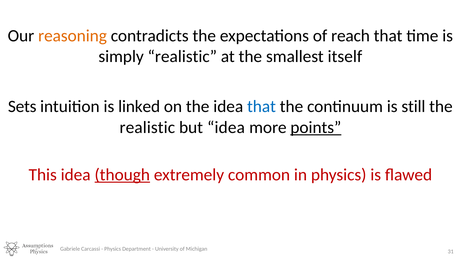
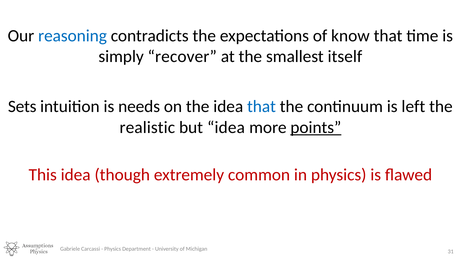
reasoning colour: orange -> blue (73, 36)
reach: reach -> know (350, 36)
simply realistic: realistic -> recover (182, 57)
linked: linked -> needs (139, 107)
still: still -> left (413, 107)
though underline: present -> none (122, 175)
